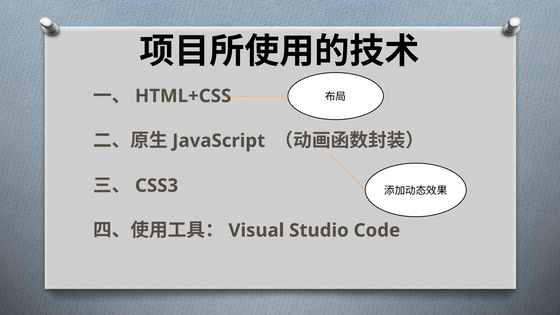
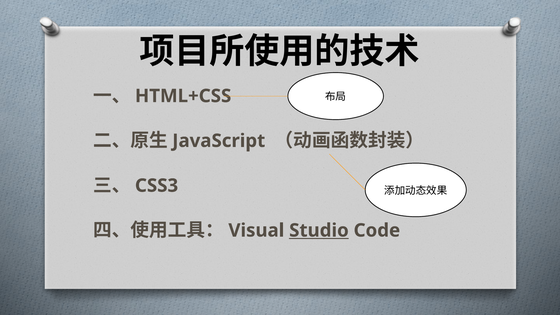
Studio underline: none -> present (319, 230)
